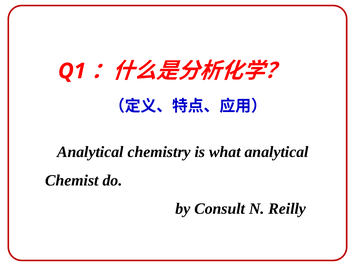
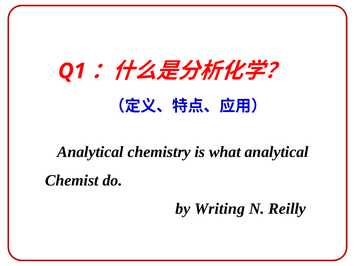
Consult: Consult -> Writing (220, 209)
